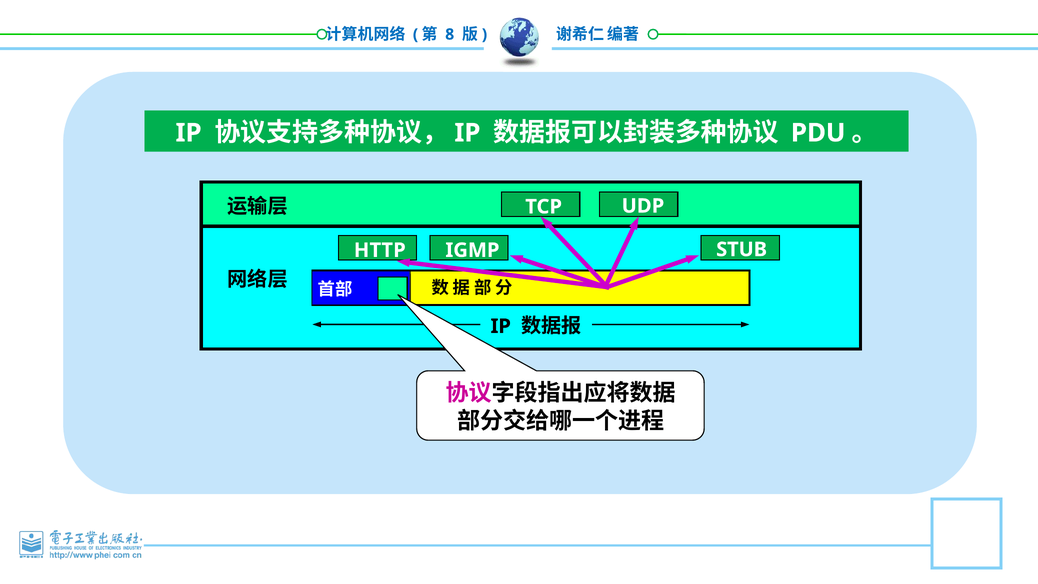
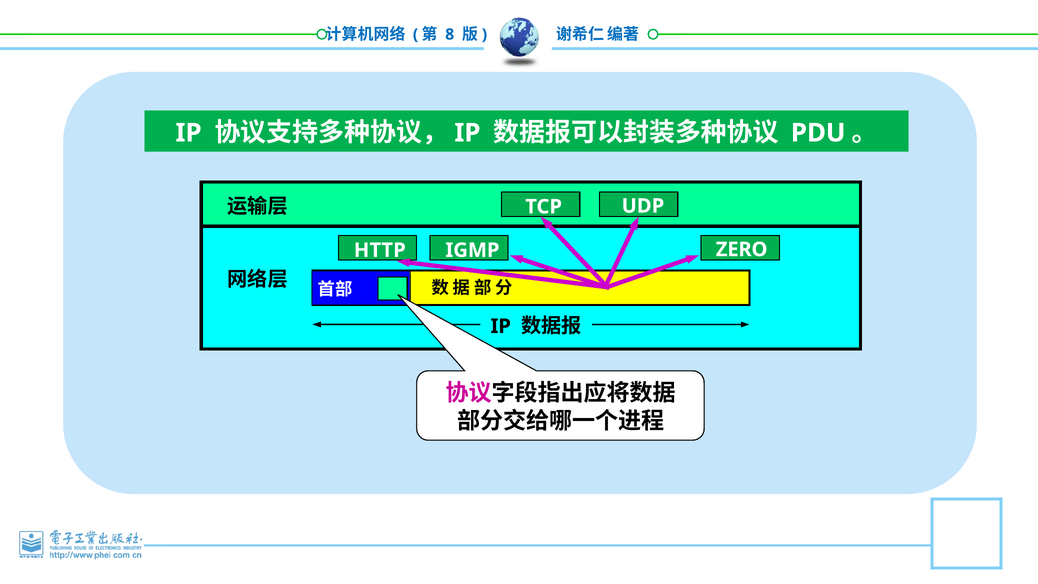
STUB: STUB -> ZERO (742, 249)
